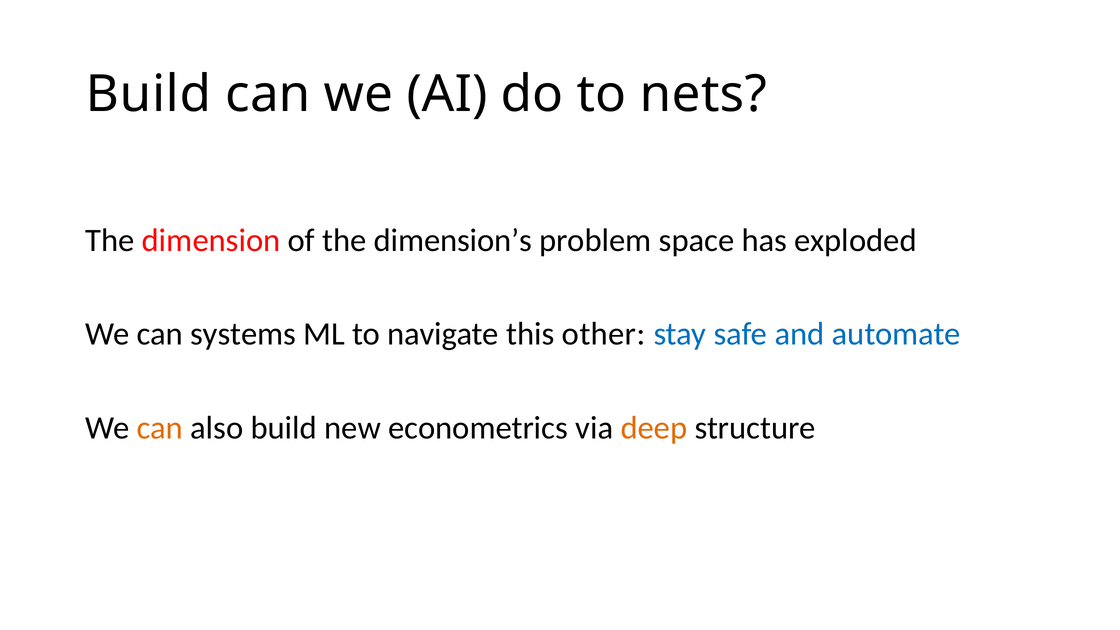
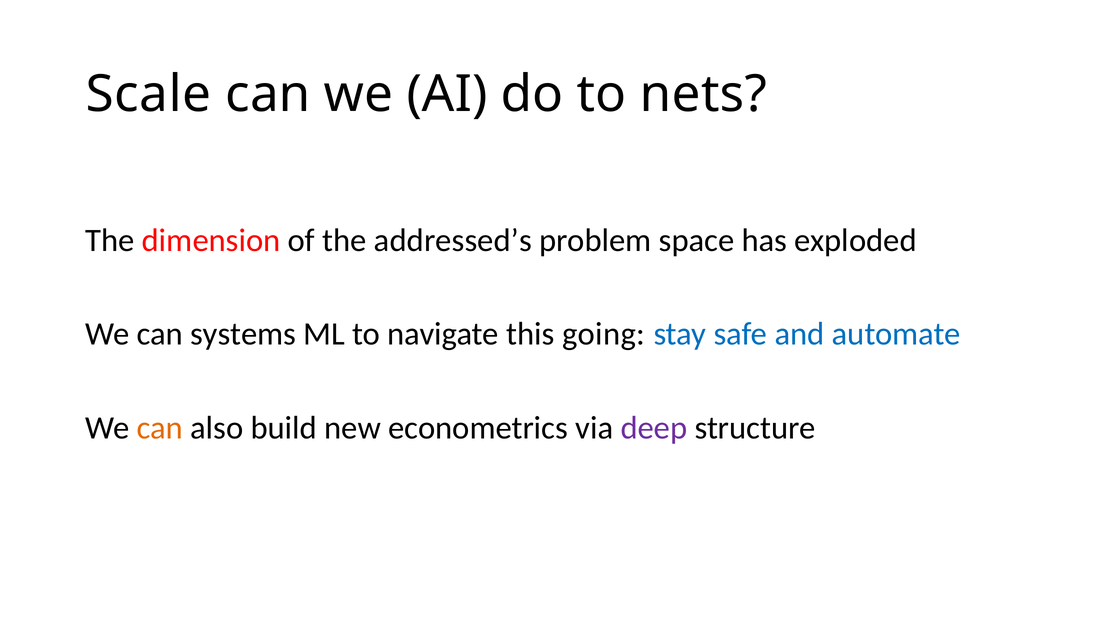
Build: Build -> Scale (149, 94)
dimension’s: dimension’s -> addressed’s (453, 240)
other: other -> going (604, 334)
deep colour: orange -> purple (654, 428)
